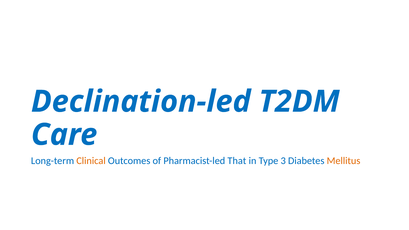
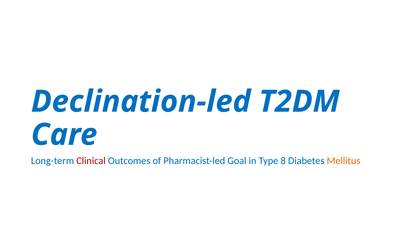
Clinical colour: orange -> red (91, 161)
That: That -> Goal (237, 161)
3: 3 -> 8 (283, 161)
